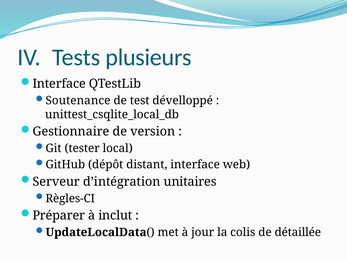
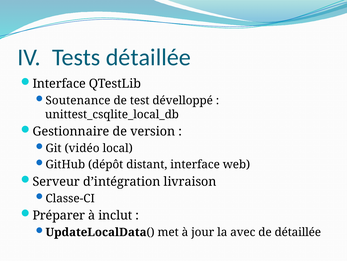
Tests plusieurs: plusieurs -> détaillée (148, 57)
tester: tester -> vidéo (82, 148)
unitaires: unitaires -> livraison (190, 181)
Règles-CI: Règles-CI -> Classe-CI (70, 198)
colis: colis -> avec (243, 232)
